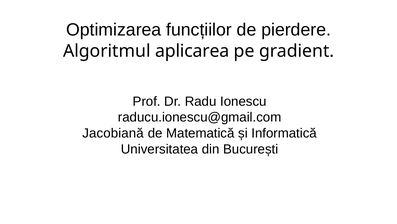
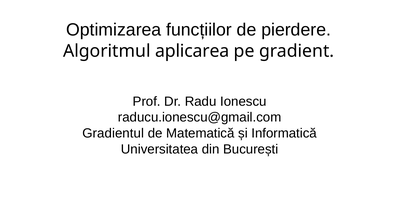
Jacobiană: Jacobiană -> Gradientul (113, 133)
